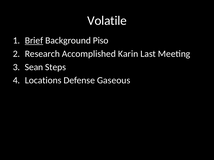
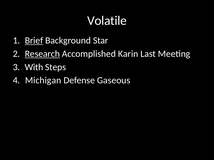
Piso: Piso -> Star (101, 41)
Research underline: none -> present (42, 54)
Sean: Sean -> With (34, 67)
Locations: Locations -> Michigan (43, 81)
